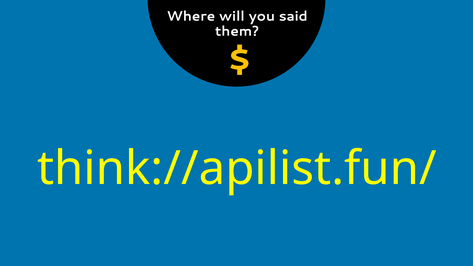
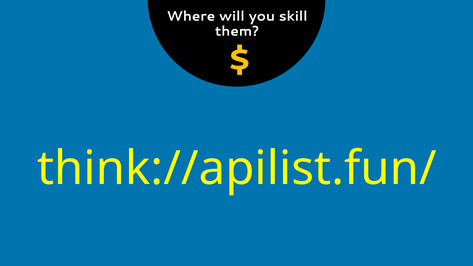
said: said -> skill (293, 16)
